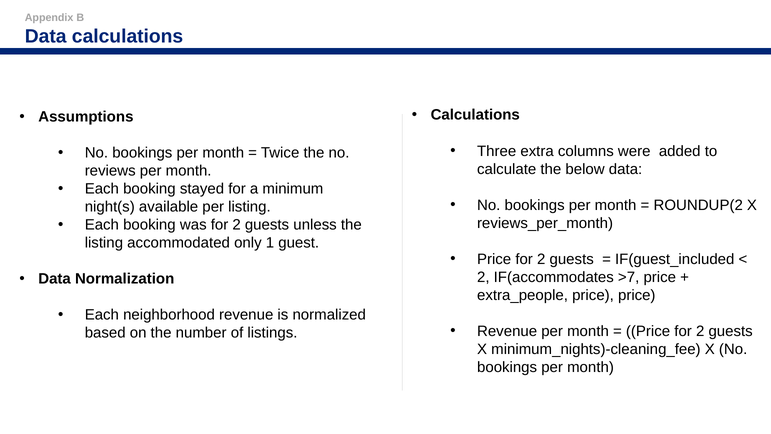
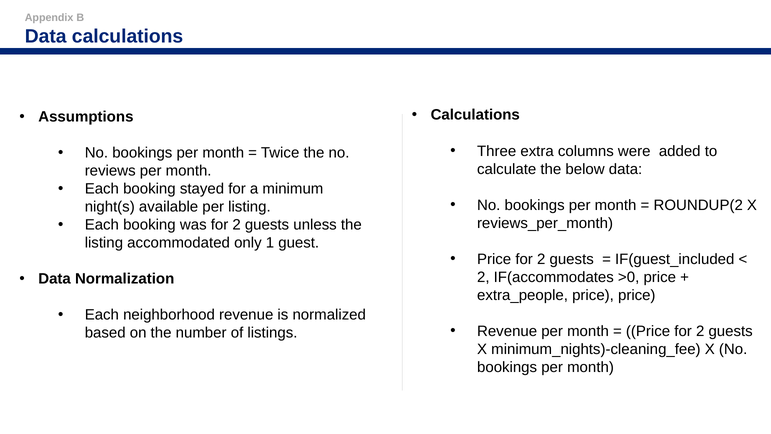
>7: >7 -> >0 (629, 277)
